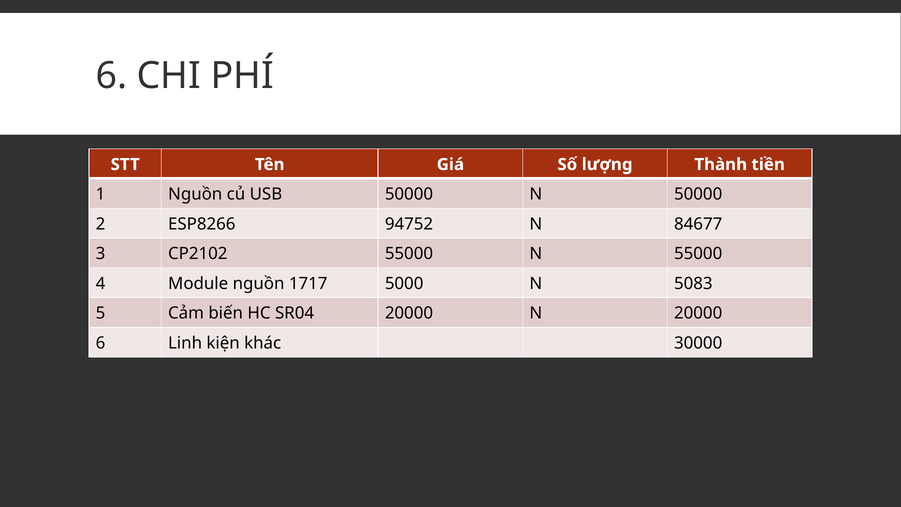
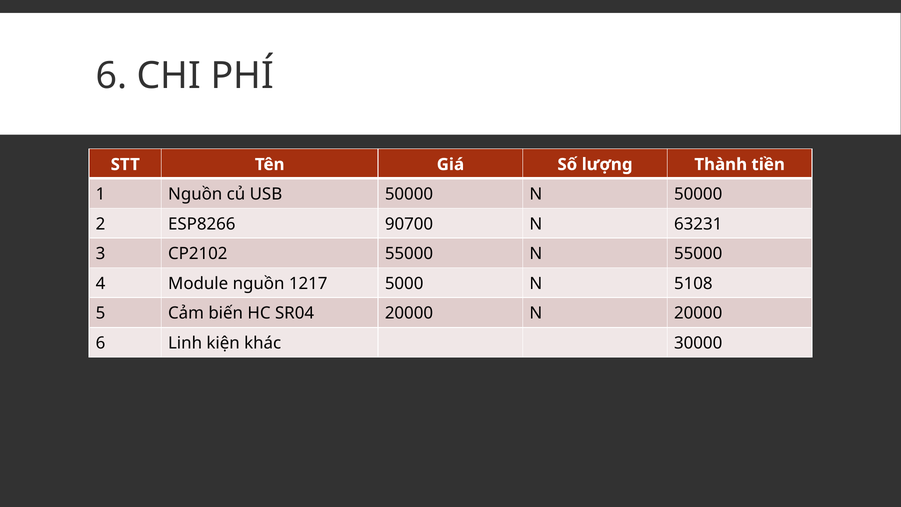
94752: 94752 -> 90700 (409, 224)
84677: 84677 -> 63231 (698, 224)
1717: 1717 -> 1217 (308, 284)
5083: 5083 -> 5108 (693, 284)
